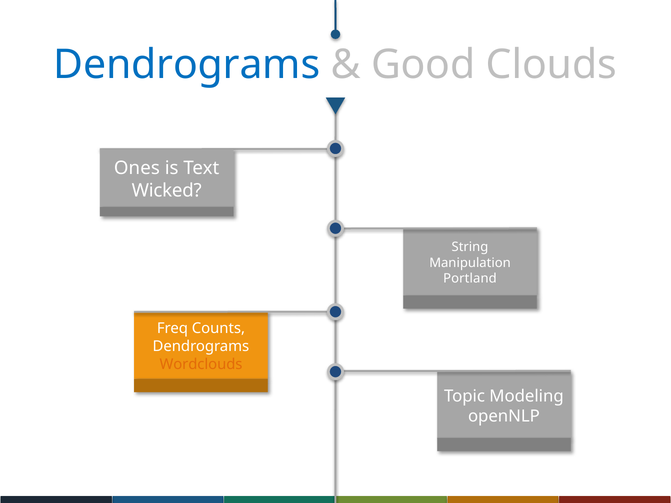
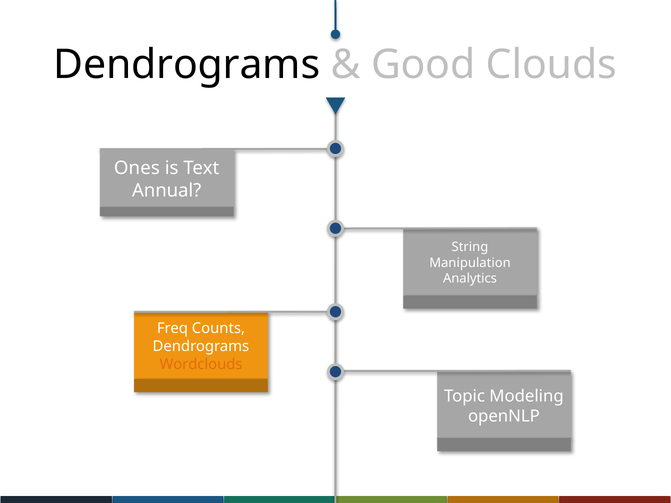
Dendrograms colour: blue -> black (187, 65)
Wicked: Wicked -> Annual (167, 191)
Portland: Portland -> Analytics (470, 279)
